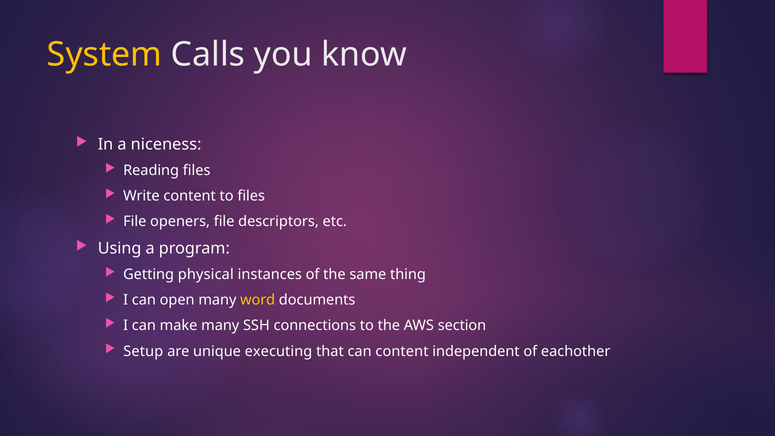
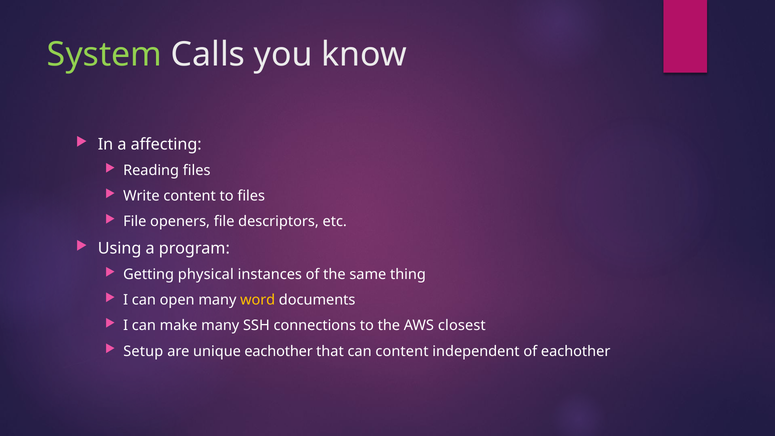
System colour: yellow -> light green (104, 54)
niceness: niceness -> affecting (166, 144)
section: section -> closest (462, 326)
unique executing: executing -> eachother (279, 351)
